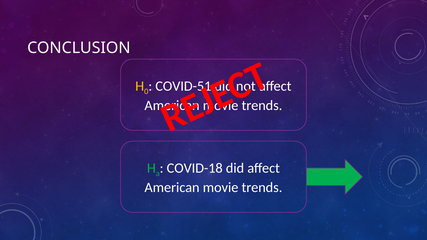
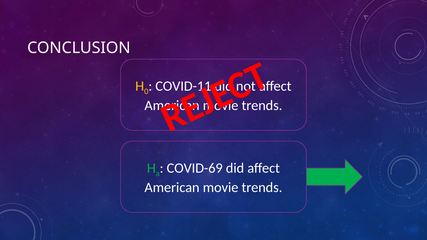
COVID-51: COVID-51 -> COVID-11 (183, 86)
COVID-18: COVID-18 -> COVID-69 (195, 168)
